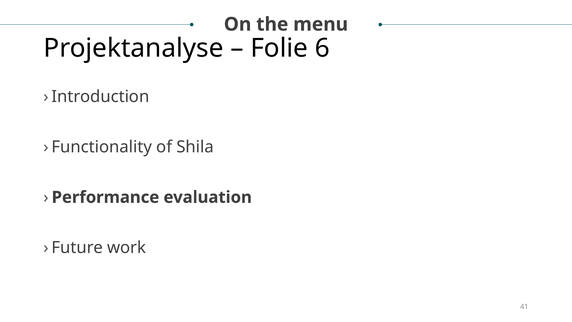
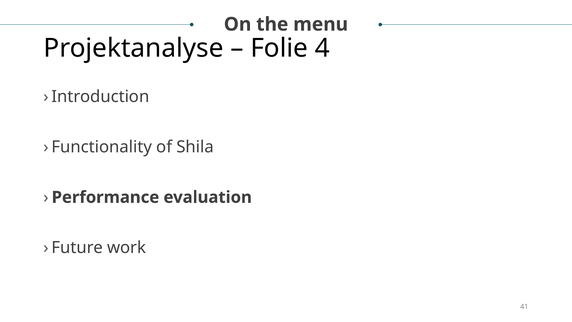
6: 6 -> 4 (322, 48)
